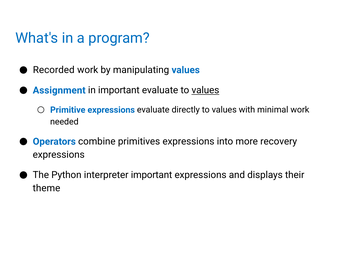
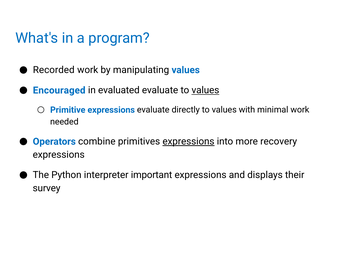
Assignment: Assignment -> Encouraged (59, 90)
in important: important -> evaluated (119, 90)
expressions underline: none -> present (188, 142)
theme: theme -> survey (47, 188)
